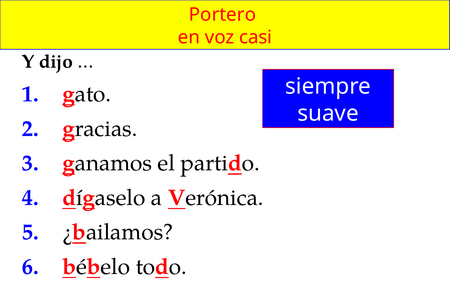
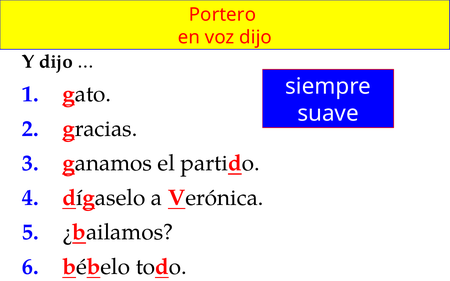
voz casi: casi -> dijo (256, 37)
